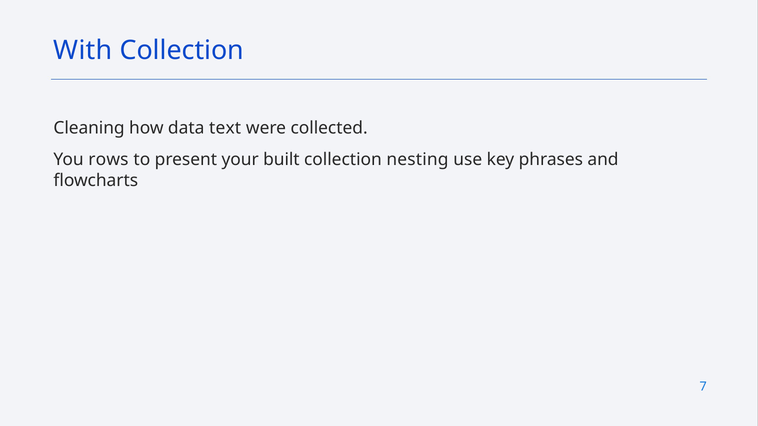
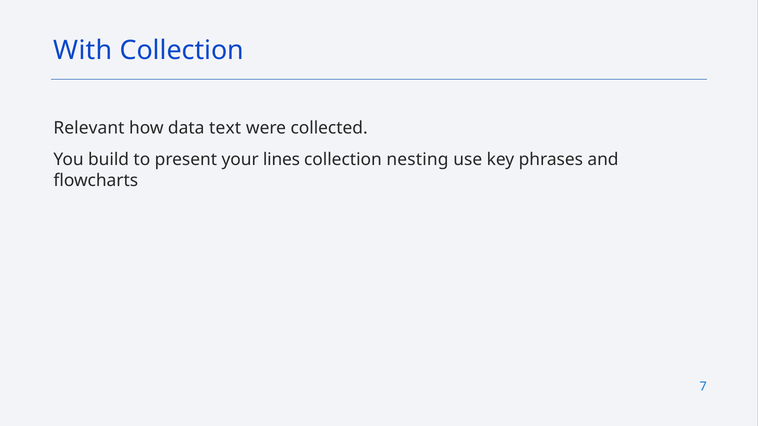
Cleaning: Cleaning -> Relevant (89, 128)
rows: rows -> build (109, 160)
built: built -> lines (281, 160)
